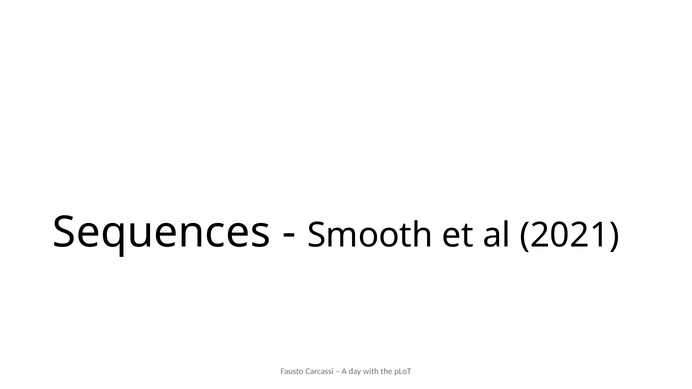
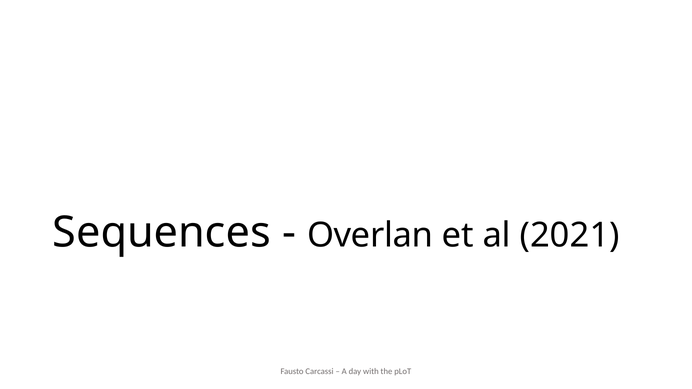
Smooth: Smooth -> Overlan (370, 236)
